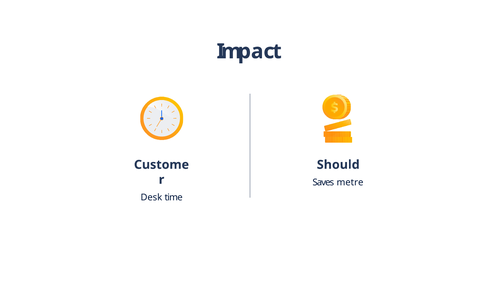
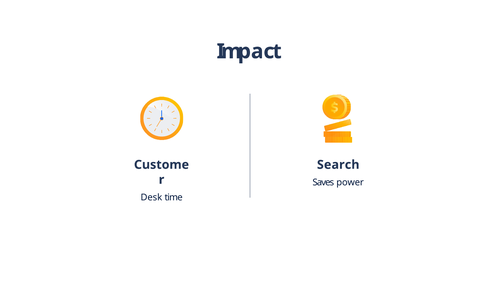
Should: Should -> Search (338, 165)
metre: metre -> power (350, 183)
